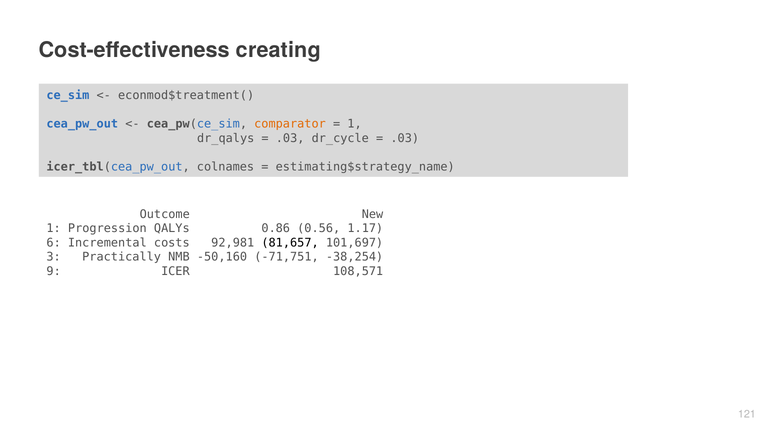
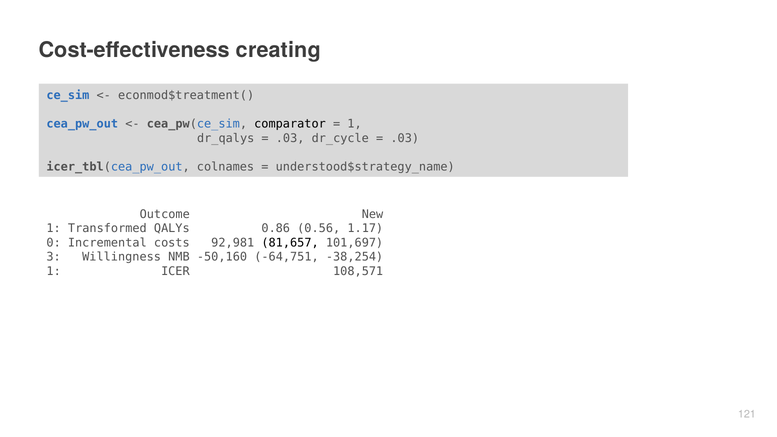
comparator colour: orange -> black (290, 124)
estimating$strategy_name: estimating$strategy_name -> understood$strategy_name (365, 167)
Progression: Progression -> Transformed (107, 228)
6: 6 -> 0 (54, 243)
Practically: Practically -> Willingness (122, 257)
-71,751: -71,751 -> -64,751 (286, 257)
9: 9 -> 1 (54, 271)
